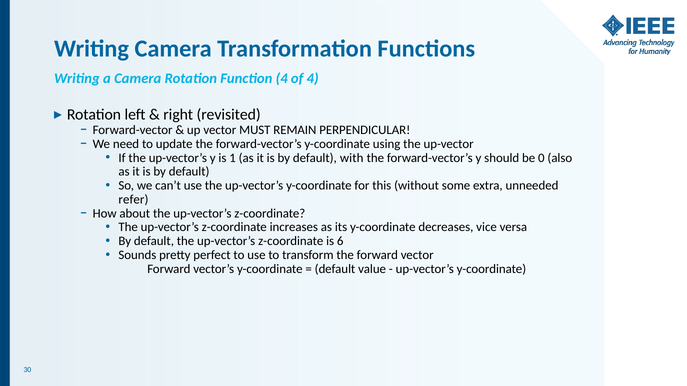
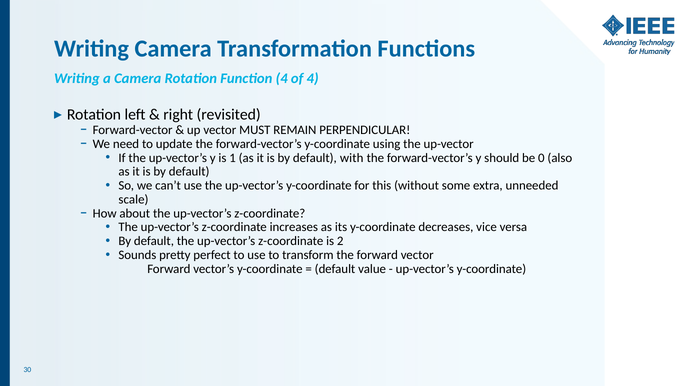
refer: refer -> scale (133, 200)
6: 6 -> 2 (340, 241)
